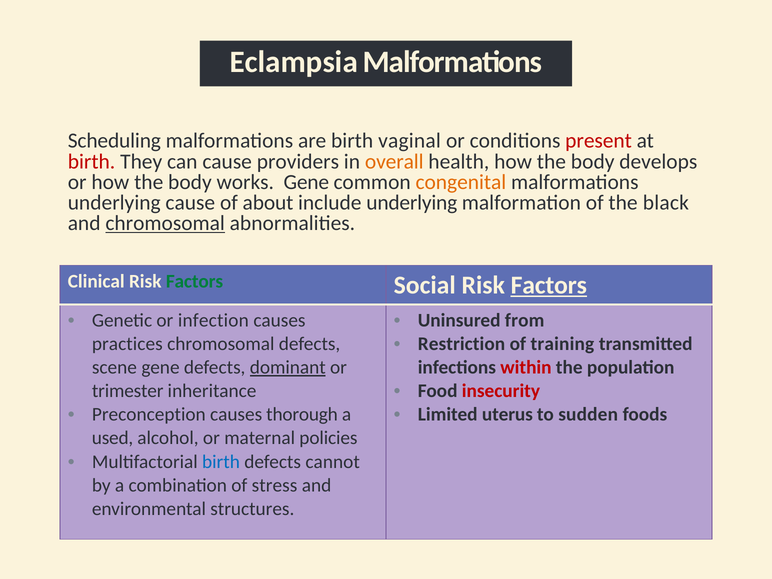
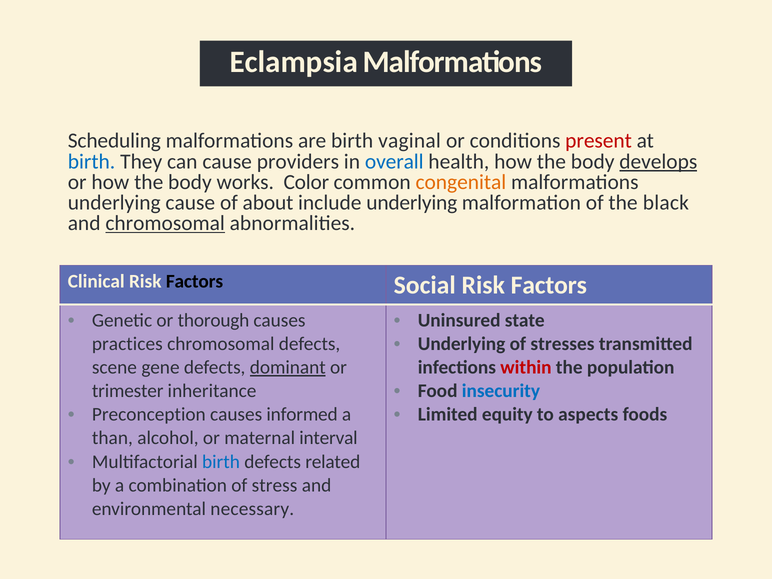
birth colour: red -> blue (92, 162)
overall colour: orange -> blue (394, 162)
develops underline: none -> present (658, 162)
works Gene: Gene -> Color (306, 182)
Factors colour: green -> black (195, 281)
Factors underline: present -> none (549, 285)
infection: infection -> thorough (214, 320)
from: from -> state (525, 320)
Restriction: Restriction -> Underlying (462, 344)
training: training -> stresses (562, 344)
insecurity colour: red -> blue (501, 391)
thorough: thorough -> informed (302, 415)
uterus: uterus -> equity (507, 415)
sudden: sudden -> aspects (588, 415)
used: used -> than (112, 438)
policies: policies -> interval (328, 438)
cannot: cannot -> related (333, 462)
structures: structures -> necessary (252, 509)
